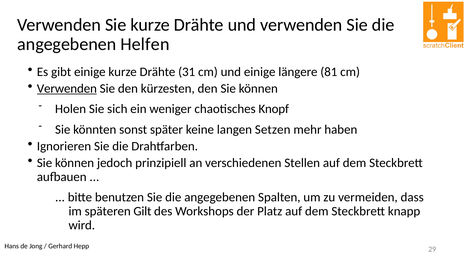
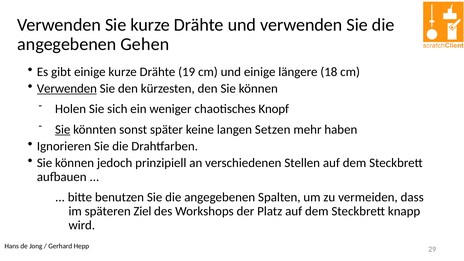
Helfen: Helfen -> Gehen (145, 44)
31: 31 -> 19 (187, 72)
81: 81 -> 18 (329, 72)
Sie underline: none -> present (63, 130)
Gilt: Gilt -> Ziel (142, 211)
